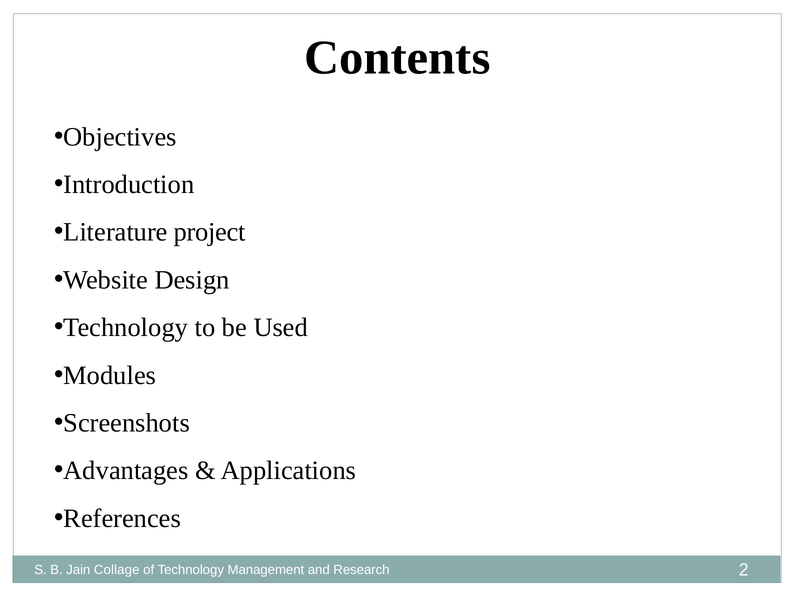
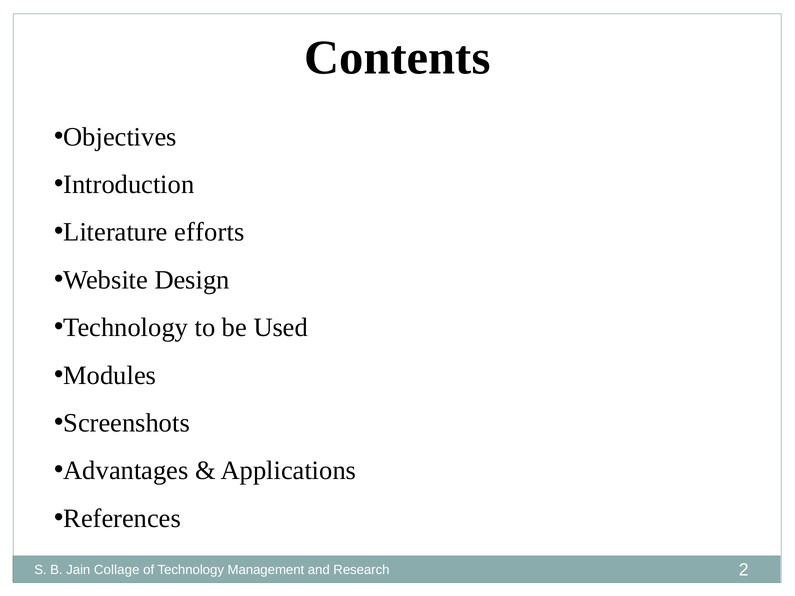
project: project -> efforts (210, 232)
